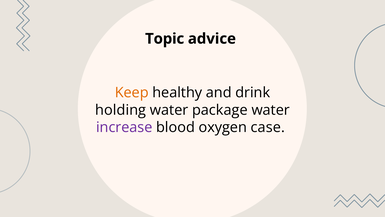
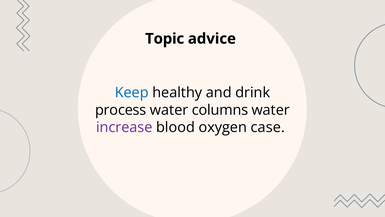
Keep colour: orange -> blue (132, 92)
holding: holding -> process (121, 110)
package: package -> columns (220, 110)
